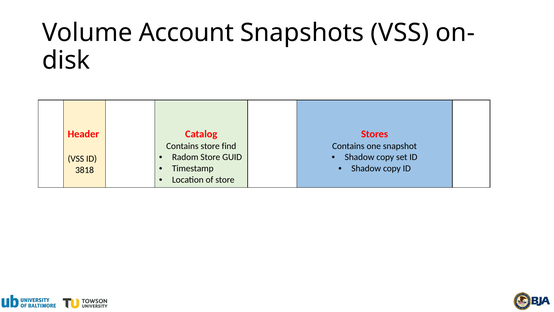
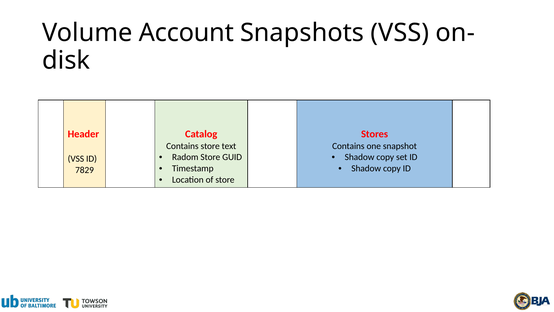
find: find -> text (229, 146)
3818: 3818 -> 7829 (85, 170)
